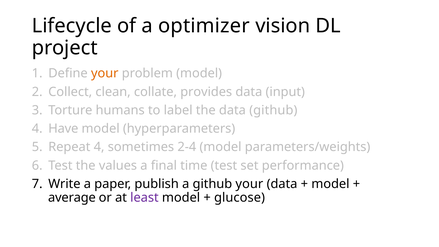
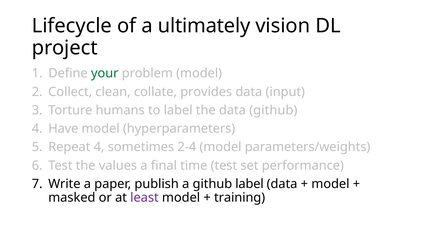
optimizer: optimizer -> ultimately (204, 26)
your colour: orange -> green (105, 73)
github your: your -> label (249, 184)
average: average -> masked (72, 198)
glucose: glucose -> training (240, 198)
